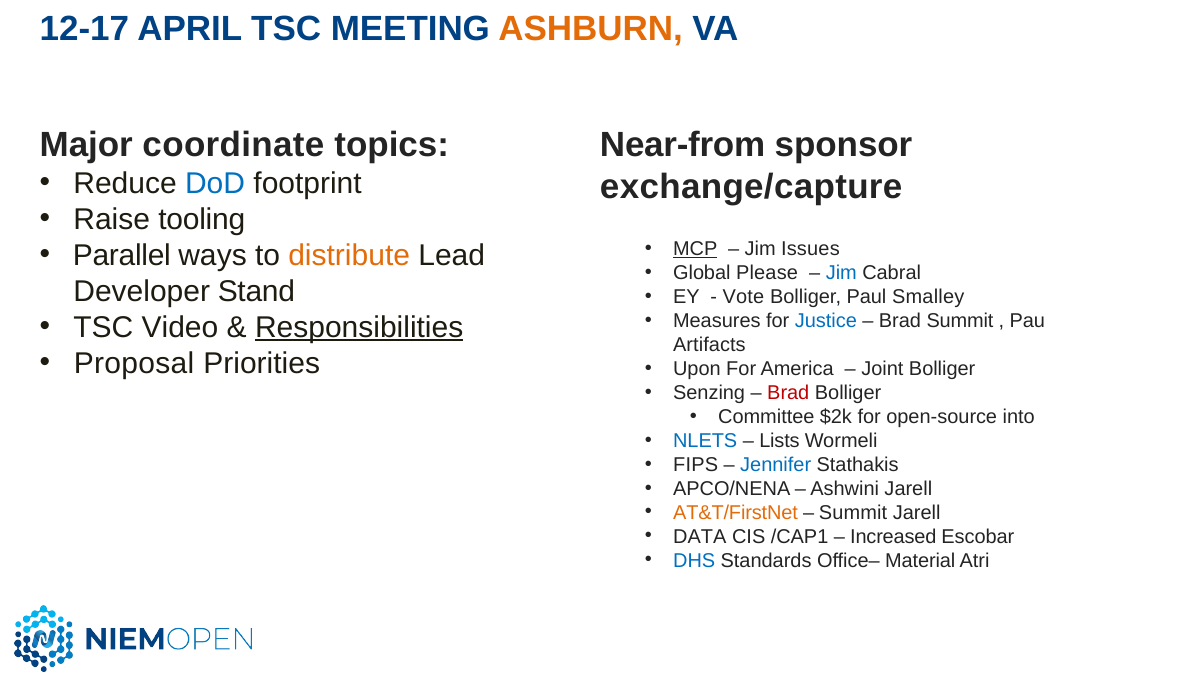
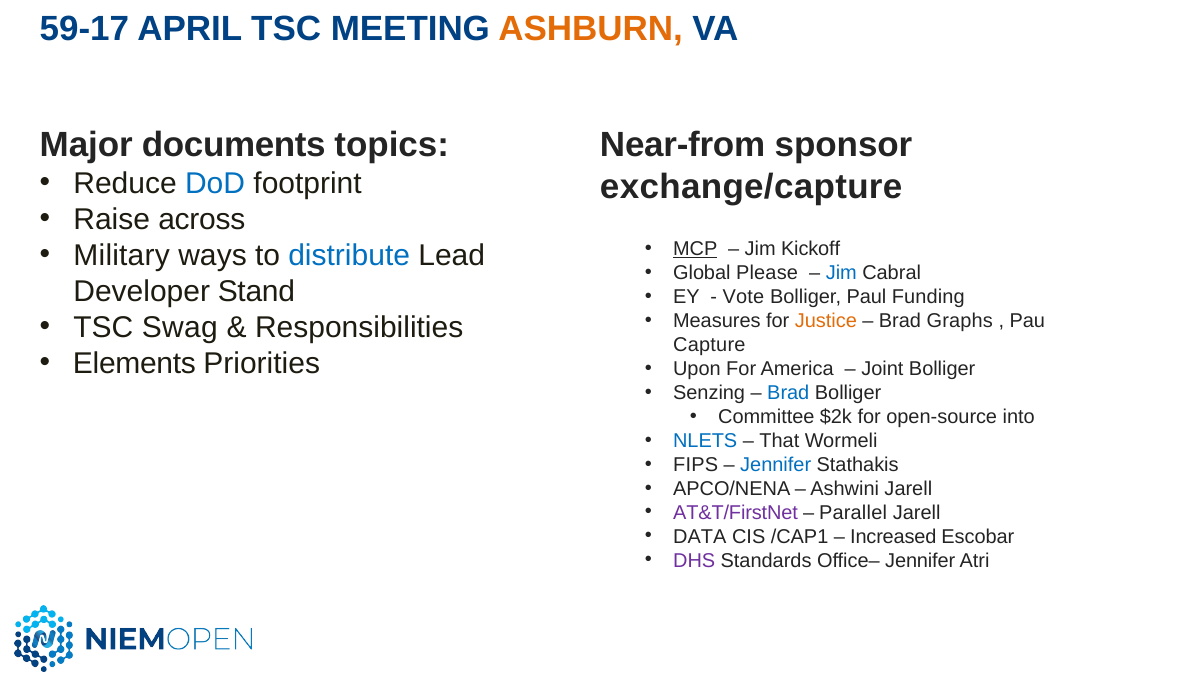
12-17: 12-17 -> 59-17 (84, 29)
coordinate: coordinate -> documents (234, 145)
tooling: tooling -> across (202, 219)
Issues: Issues -> Kickoff (811, 249)
Parallel: Parallel -> Military (122, 255)
distribute colour: orange -> blue (349, 255)
Smalley: Smalley -> Funding (928, 297)
Justice colour: blue -> orange (826, 321)
Brad Summit: Summit -> Graphs (960, 321)
Video: Video -> Swag (180, 327)
Responsibilities underline: present -> none (359, 327)
Artifacts: Artifacts -> Capture (709, 345)
Proposal: Proposal -> Elements (134, 363)
Brad colour: red -> blue (788, 393)
Lists: Lists -> That (779, 441)
AT&T/FirstNet colour: orange -> purple (735, 513)
Summit: Summit -> Parallel (853, 513)
DHS colour: blue -> purple (694, 561)
Office– Material: Material -> Jennifer (920, 561)
